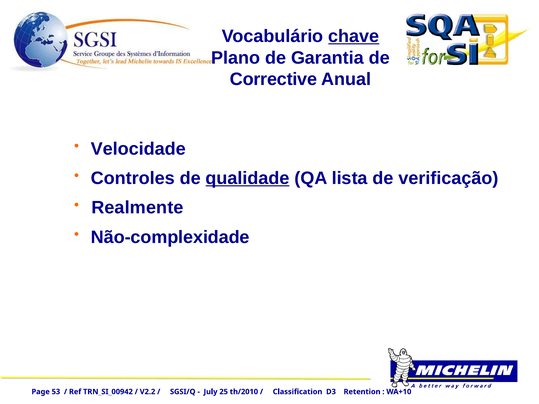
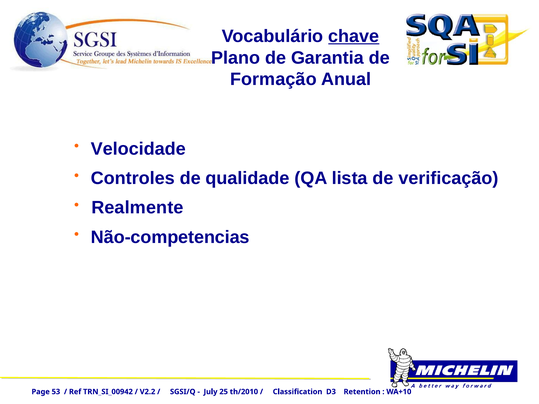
Corrective: Corrective -> Formação (273, 79)
qualidade underline: present -> none (248, 178)
Não-complexidade: Não-complexidade -> Não-competencias (170, 237)
